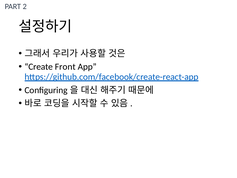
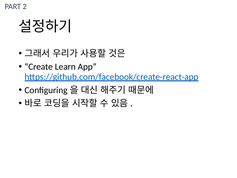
Front: Front -> Learn (65, 67)
